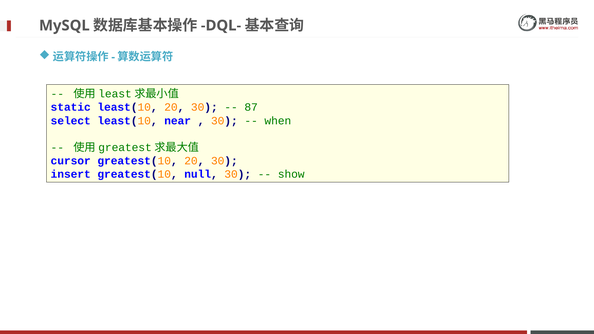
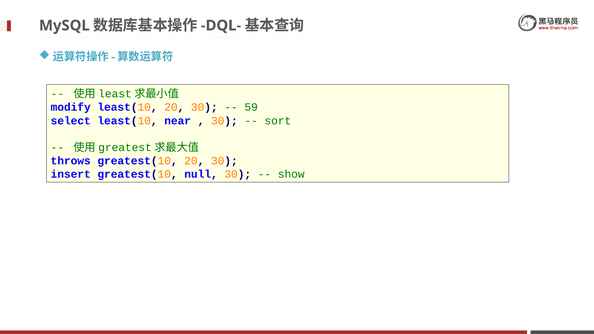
static: static -> modify (71, 107)
87: 87 -> 59 (251, 107)
when: when -> sort (278, 121)
cursor: cursor -> throws (71, 161)
